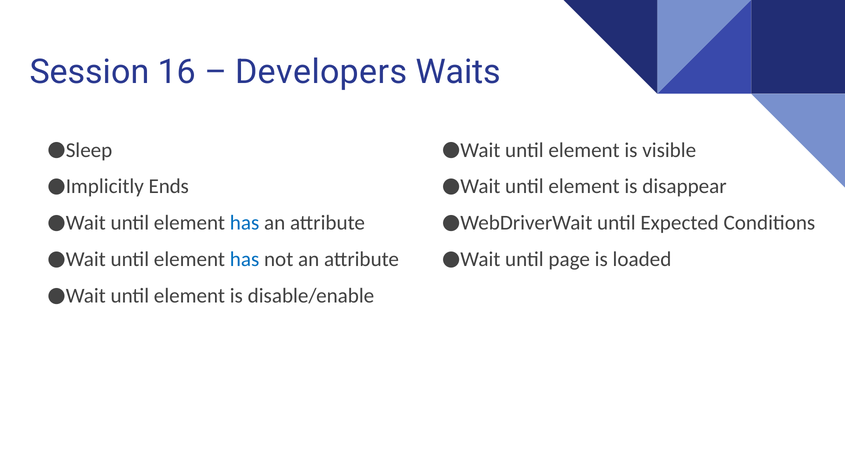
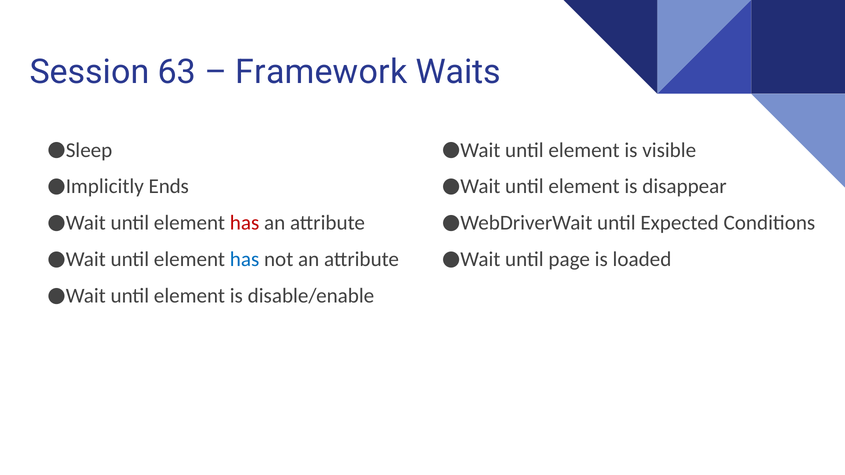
16: 16 -> 63 (177, 72)
Developers: Developers -> Framework (321, 72)
has colour: blue -> red (245, 223)
